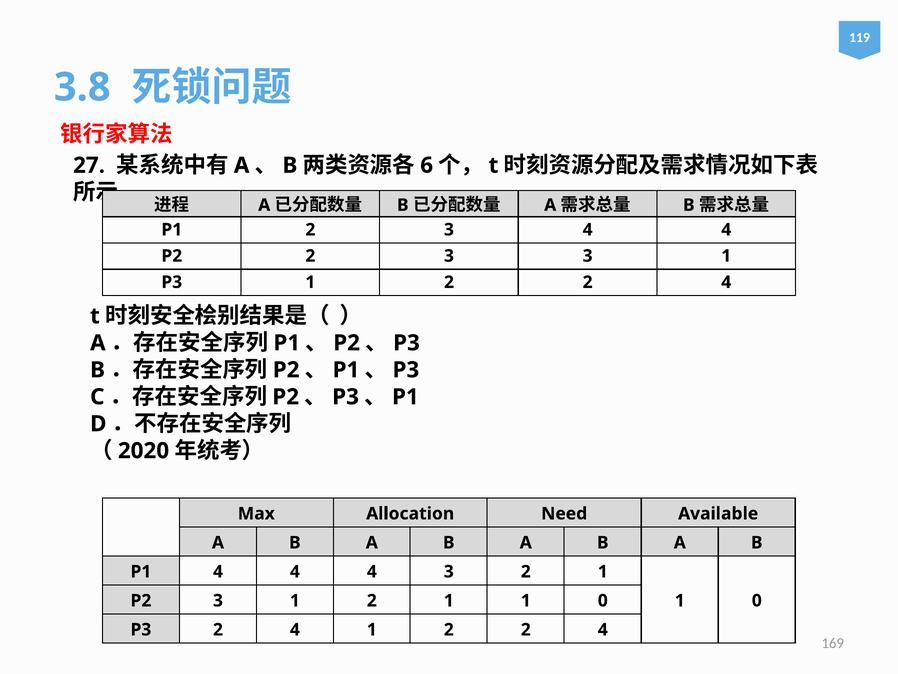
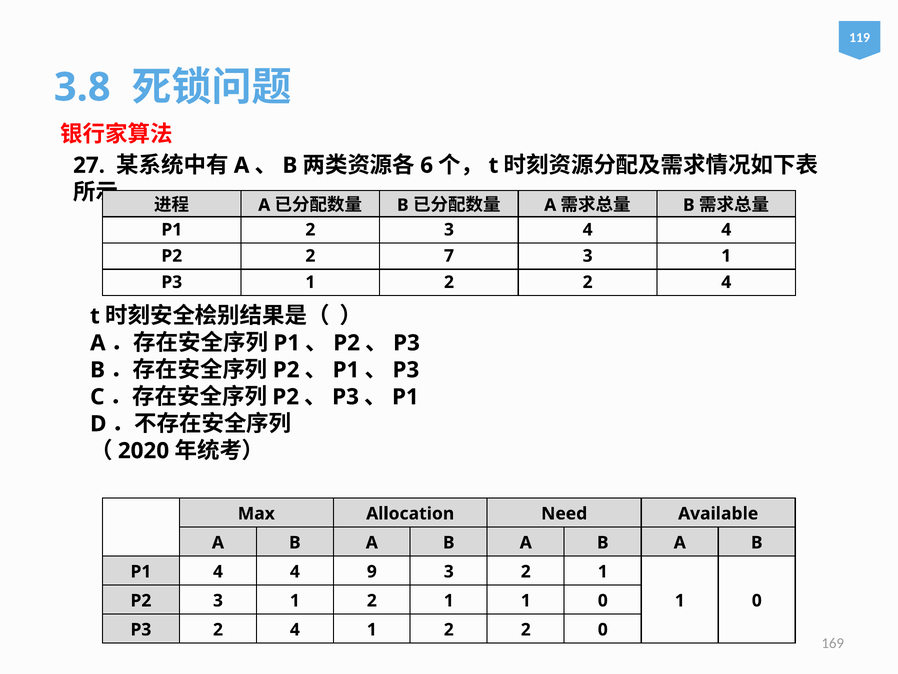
P2 2 3: 3 -> 7 (449, 256)
4 4 4: 4 -> 9 (372, 571)
4: 4 -> 0 (603, 629)
